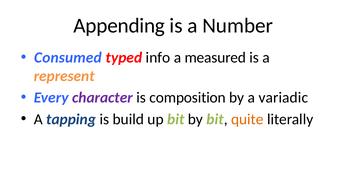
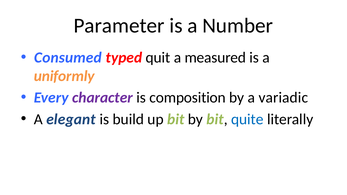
Appending: Appending -> Parameter (119, 26)
info: info -> quit (158, 58)
represent: represent -> uniformly (64, 76)
tapping: tapping -> elegant (71, 119)
quite colour: orange -> blue (247, 119)
